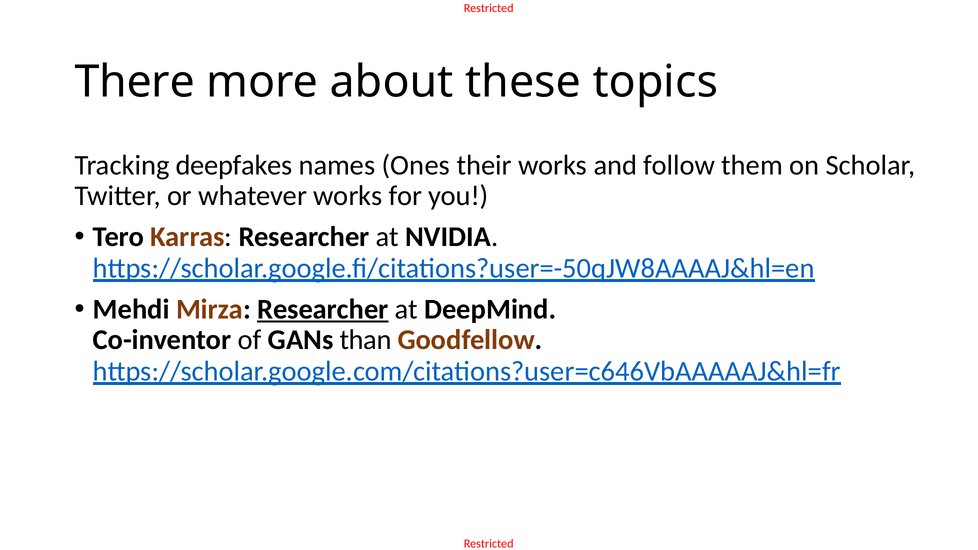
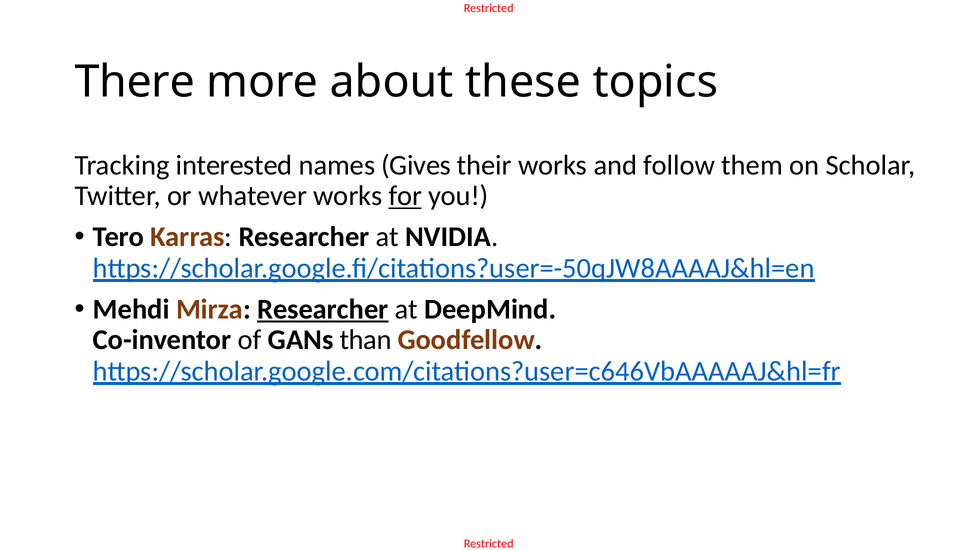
deepfakes: deepfakes -> interested (234, 165)
Ones: Ones -> Gives (416, 165)
for underline: none -> present (405, 196)
